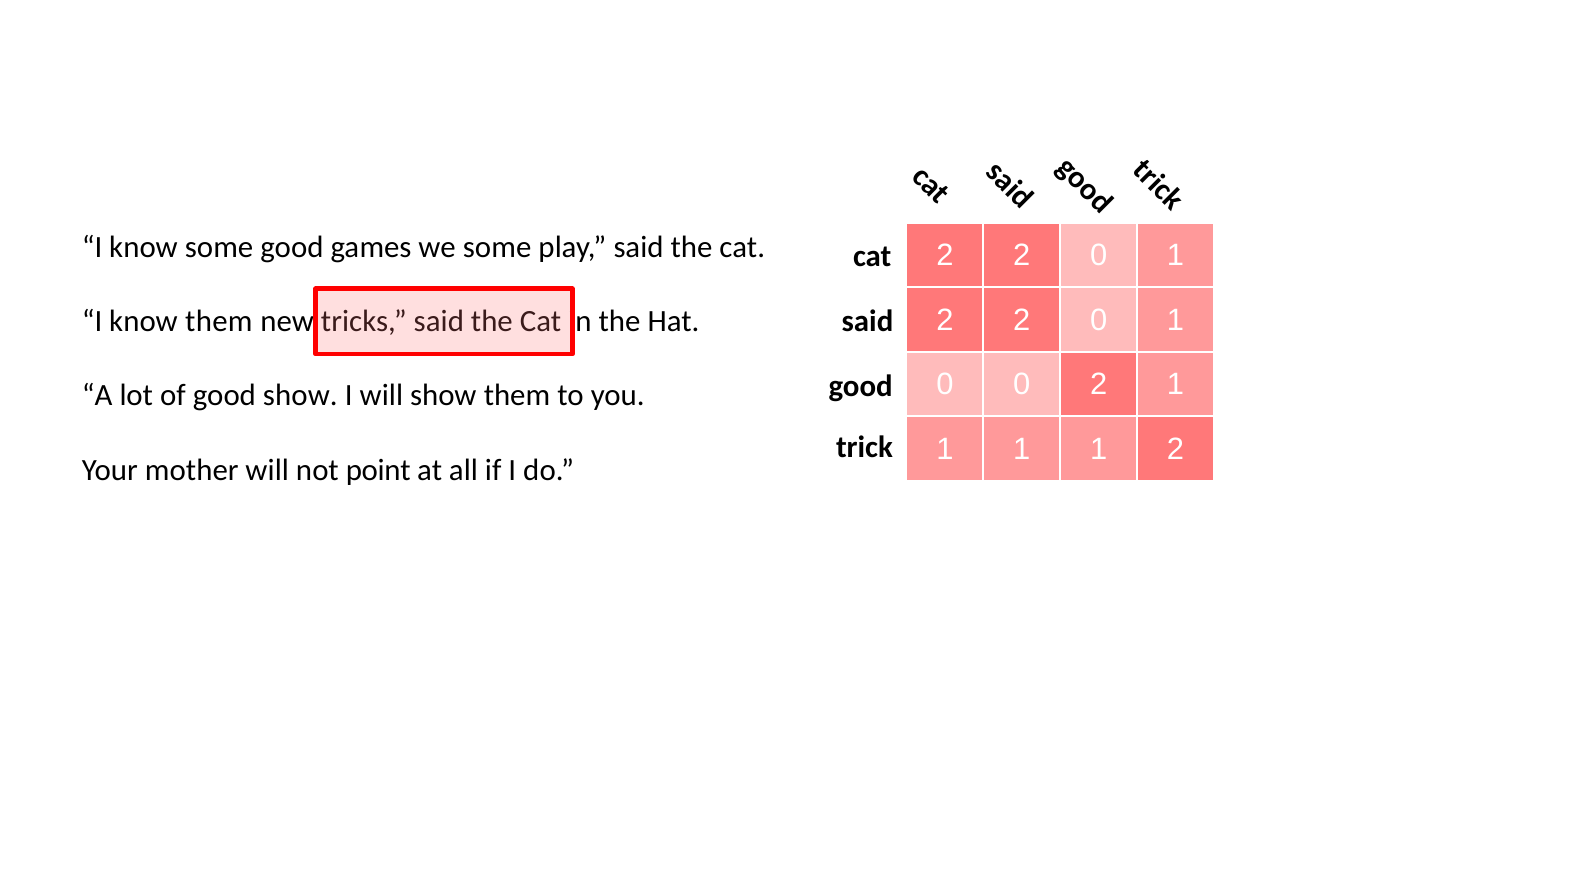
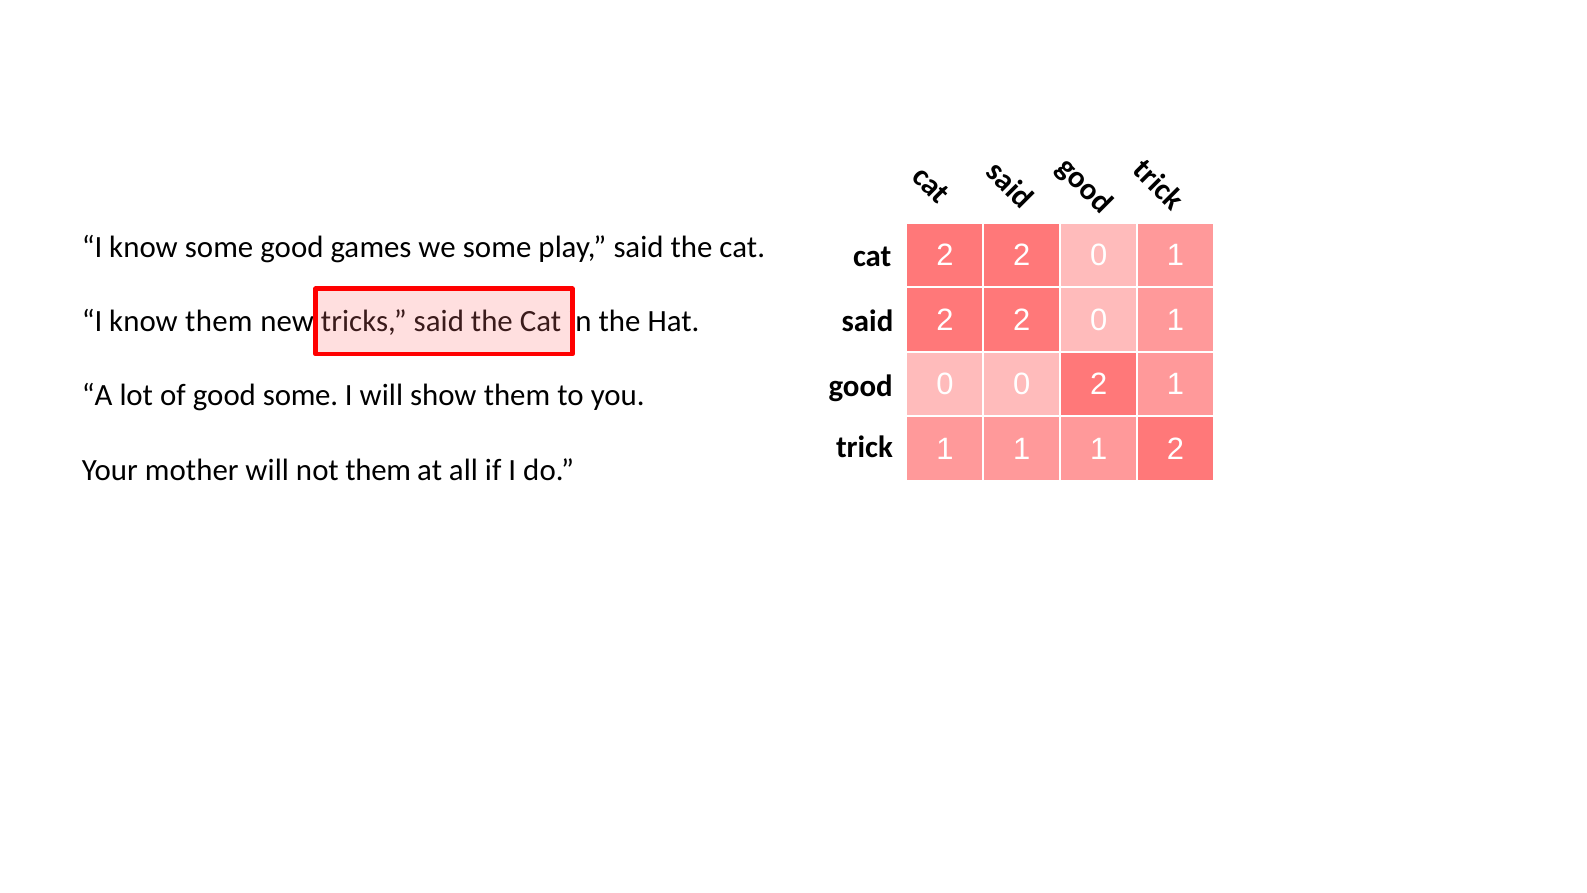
good show: show -> some (301, 396)
not point: point -> them (378, 470)
